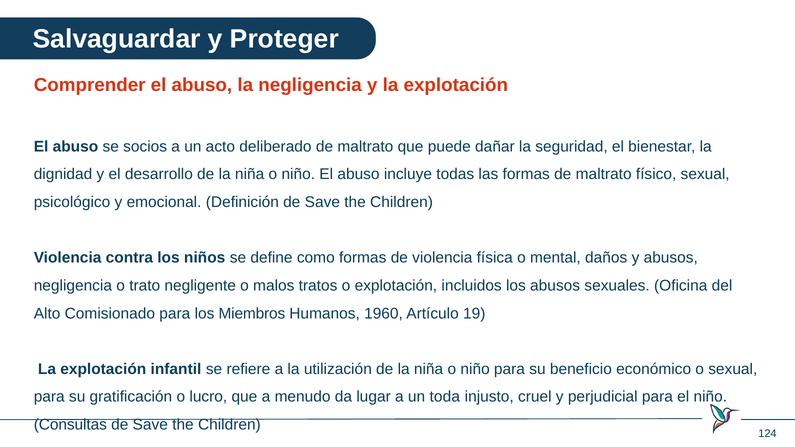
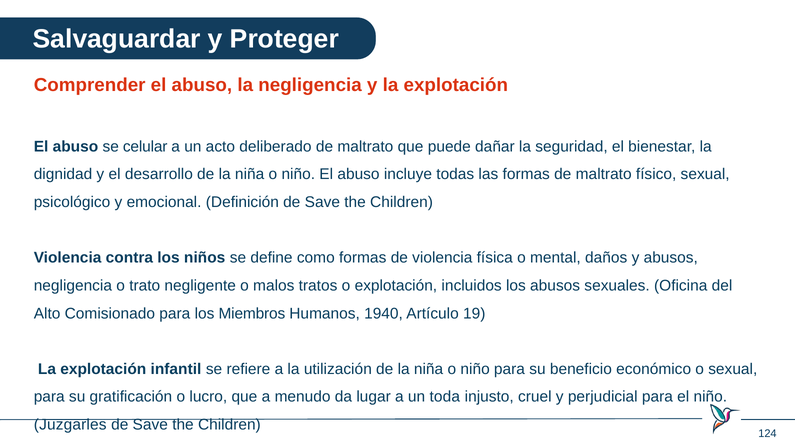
socios: socios -> celular (145, 147)
1960: 1960 -> 1940 (384, 314)
Consultas: Consultas -> Juzgarles (70, 425)
